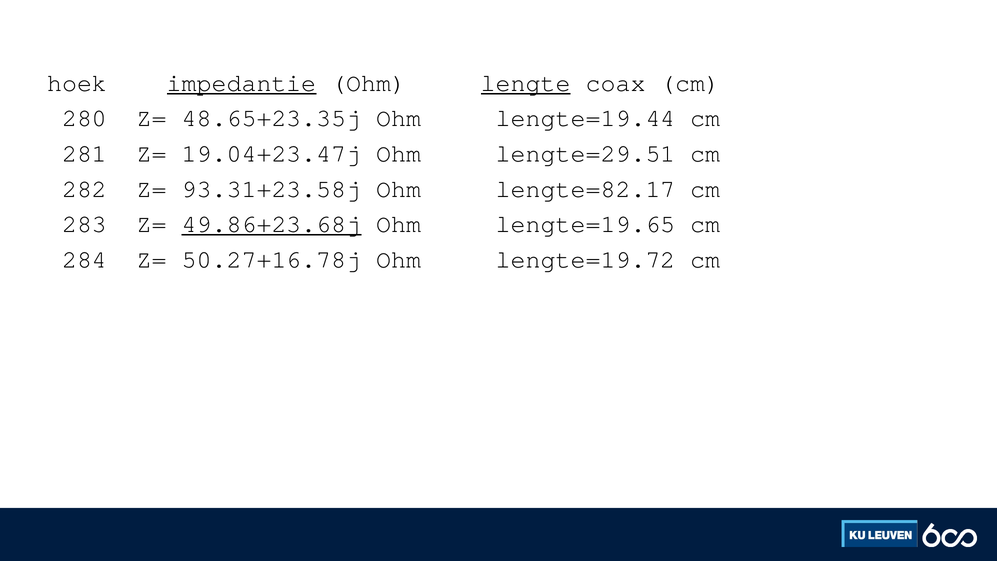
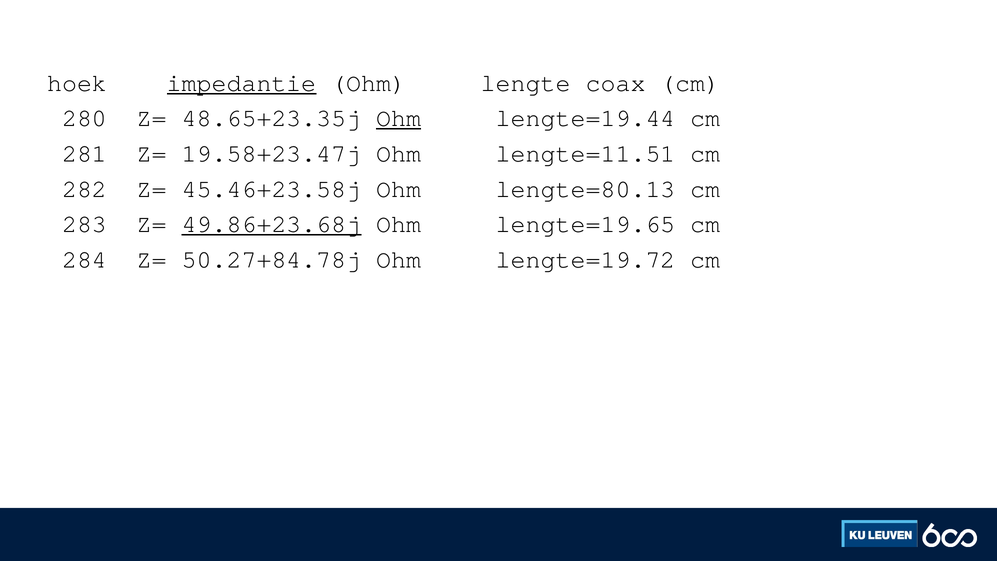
lengte underline: present -> none (526, 83)
Ohm underline: none -> present (399, 118)
19.04+23.47j: 19.04+23.47j -> 19.58+23.47j (272, 153)
lengte=29.51: lengte=29.51 -> lengte=11.51 (586, 153)
93.31+23.58j: 93.31+23.58j -> 45.46+23.58j (272, 189)
lengte=82.17: lengte=82.17 -> lengte=80.13 (586, 189)
50.27+16.78j: 50.27+16.78j -> 50.27+84.78j (272, 259)
